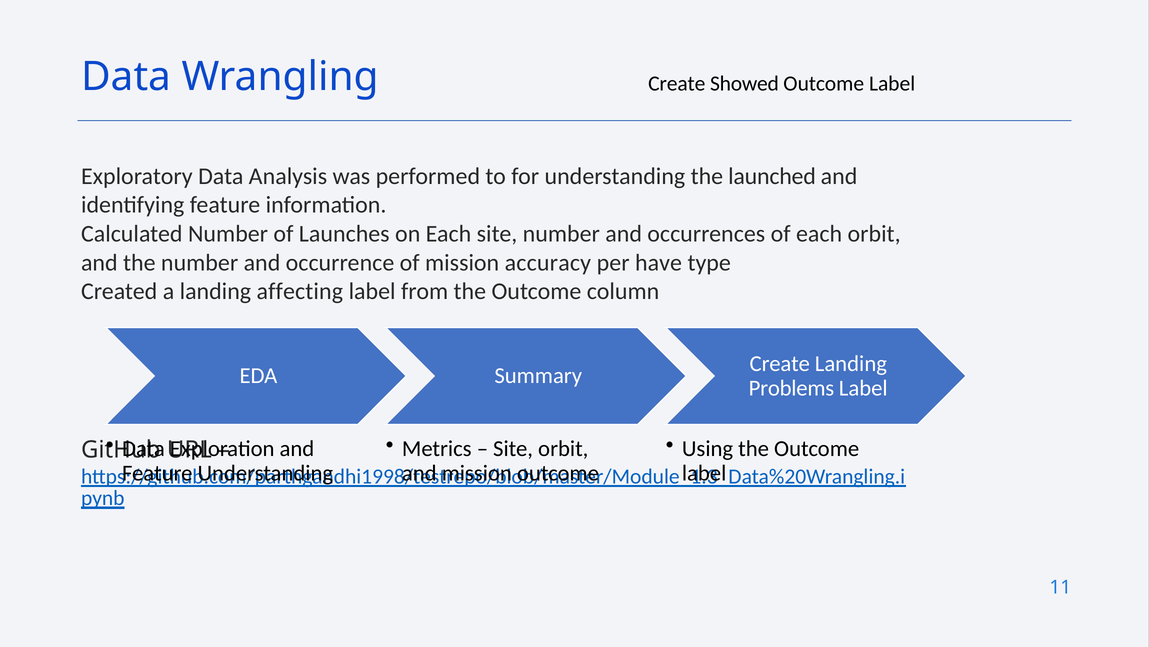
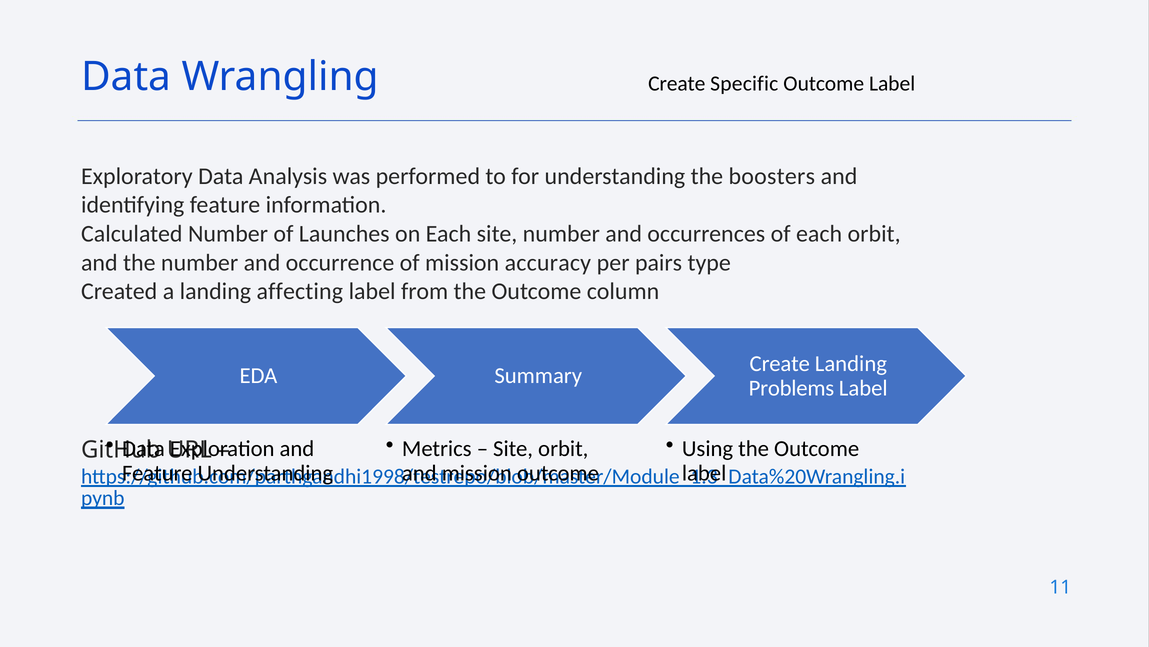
Showed: Showed -> Specific (744, 84)
launched: launched -> boosters (772, 176)
have: have -> pairs (659, 262)
